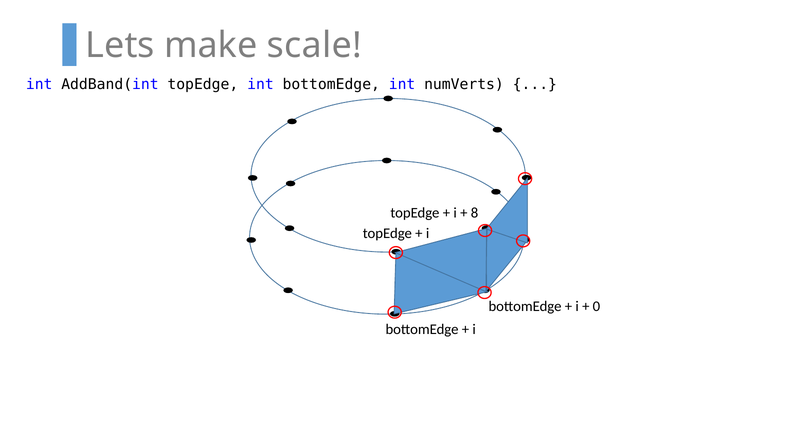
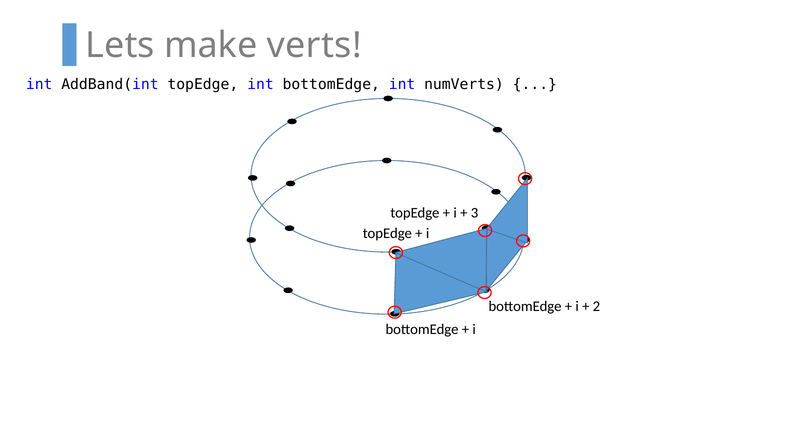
scale: scale -> verts (314, 46)
8: 8 -> 3 (475, 213)
0: 0 -> 2 (596, 306)
